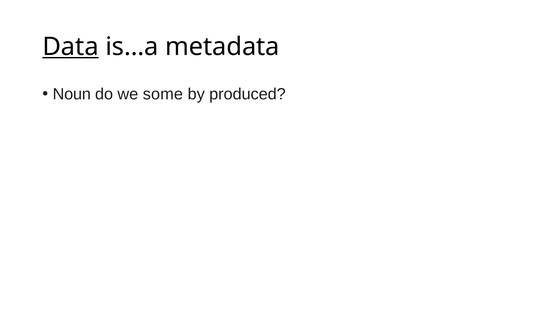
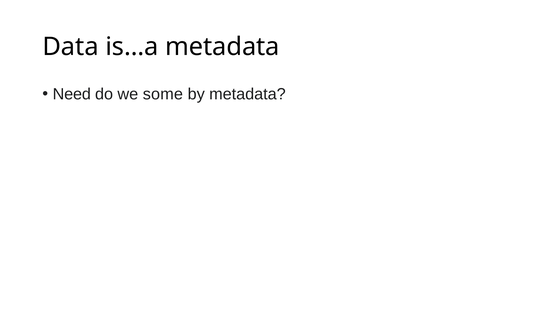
Data underline: present -> none (71, 47)
Noun: Noun -> Need (72, 94)
by produced: produced -> metadata (247, 94)
